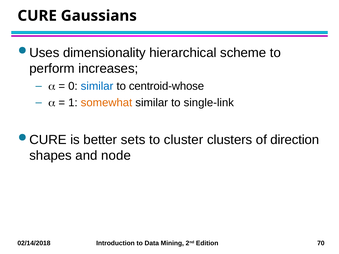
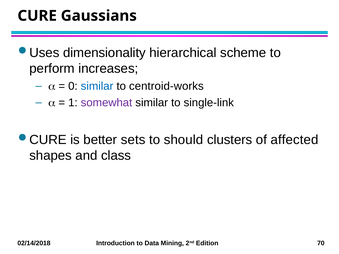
centroid-whose: centroid-whose -> centroid-works (166, 86)
somewhat colour: orange -> purple (106, 103)
cluster: cluster -> should (184, 140)
direction: direction -> affected (295, 140)
node: node -> class (116, 156)
